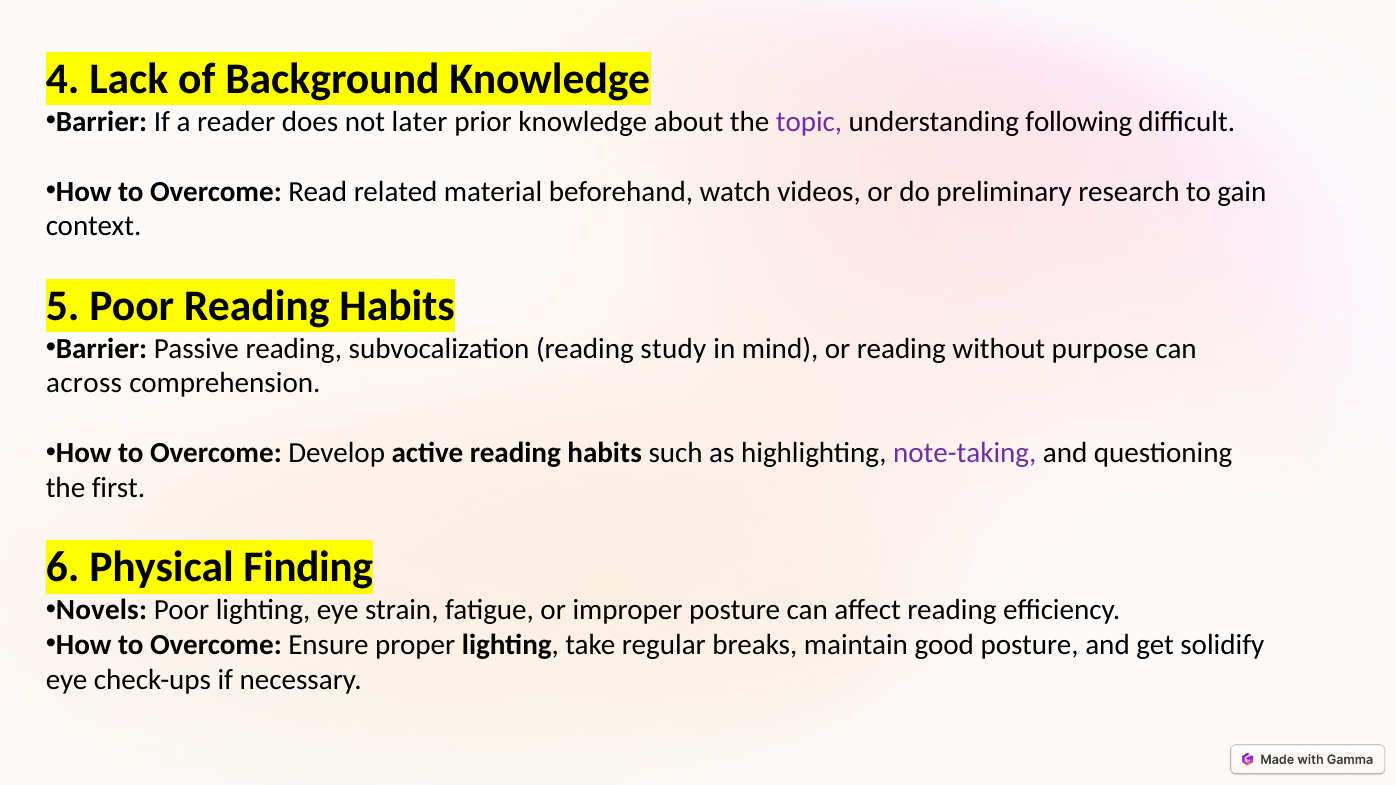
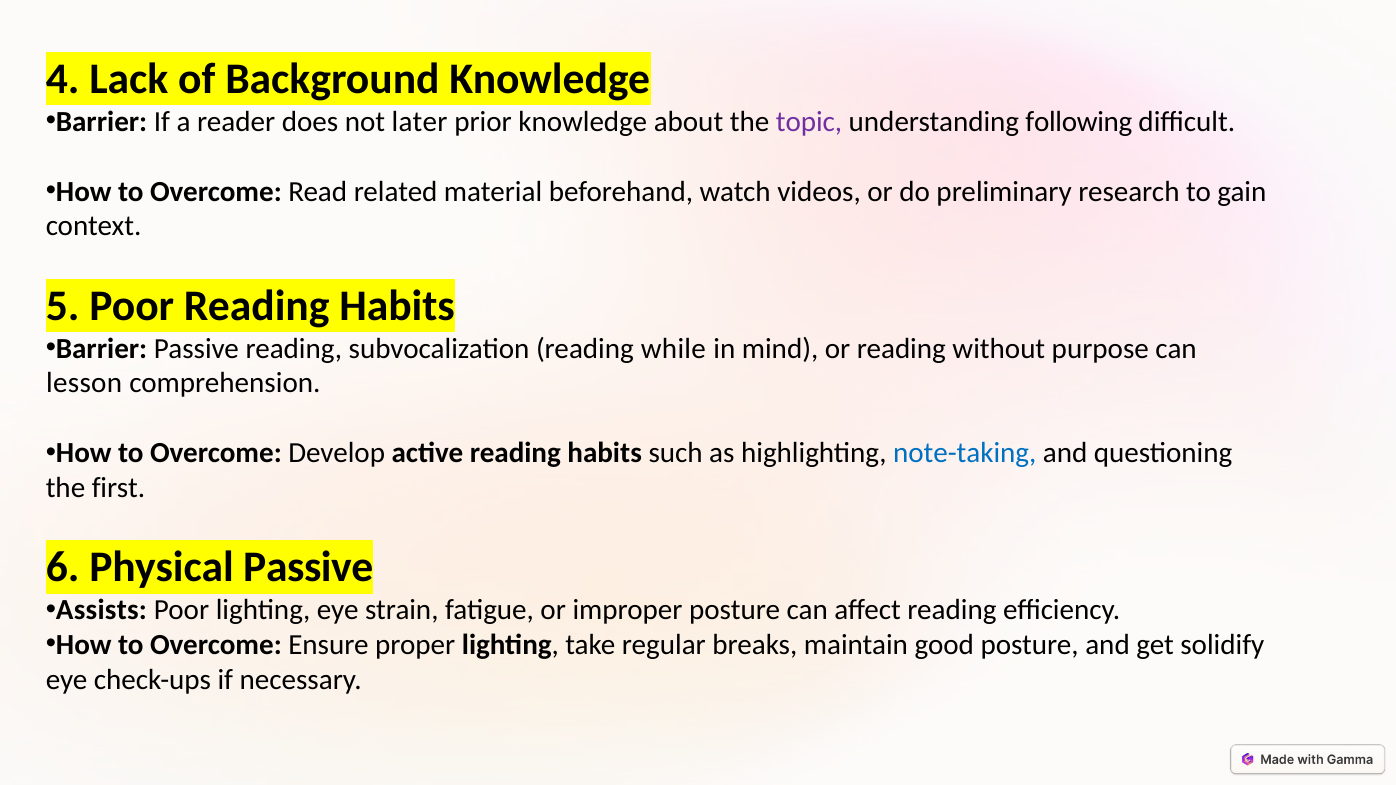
study: study -> while (673, 349)
across: across -> lesson (84, 383)
note-taking colour: purple -> blue (965, 453)
Physical Finding: Finding -> Passive (308, 568)
Novels: Novels -> Assists (101, 610)
